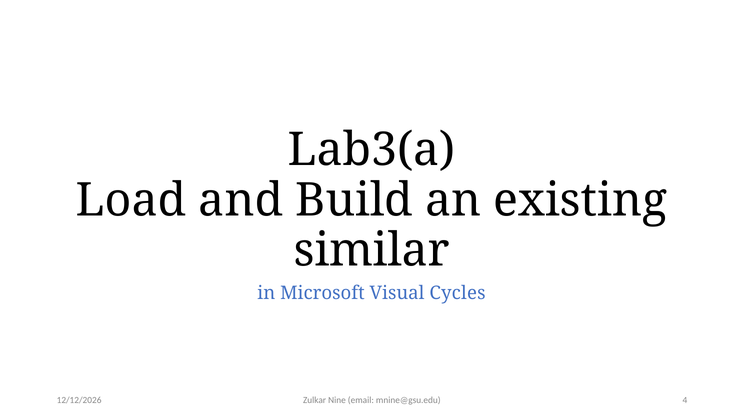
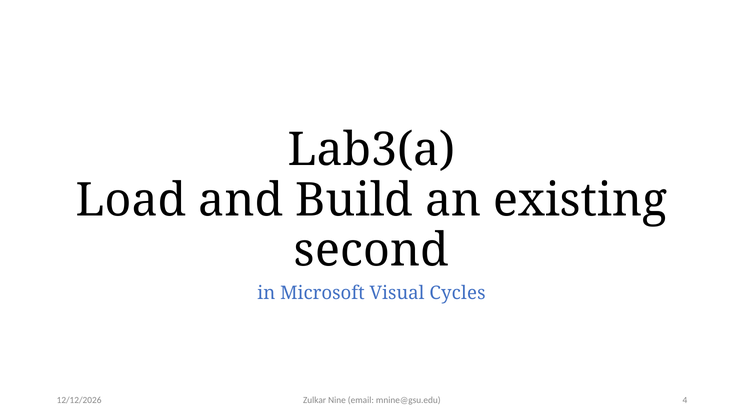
similar: similar -> second (372, 250)
